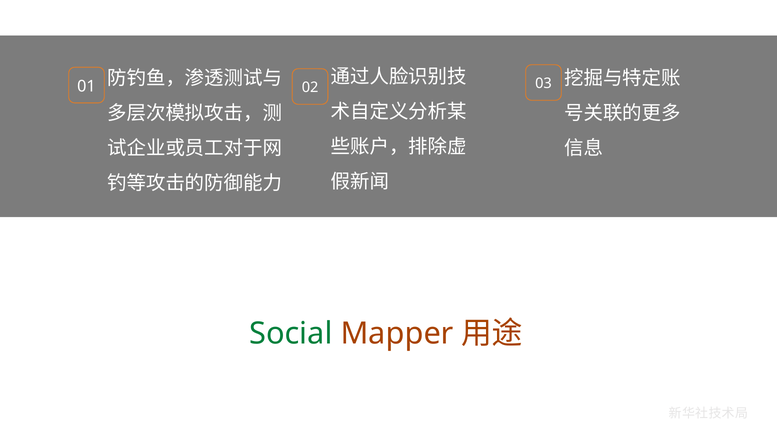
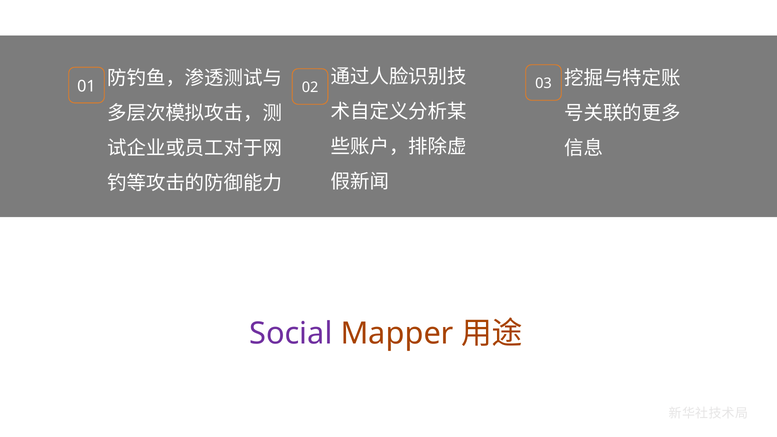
Social colour: green -> purple (291, 333)
